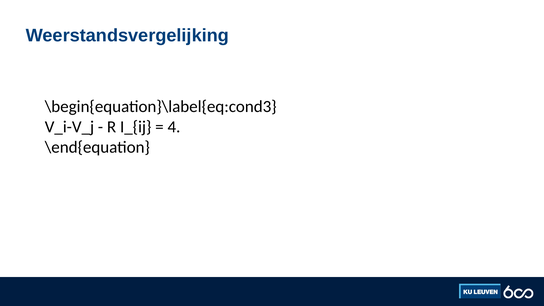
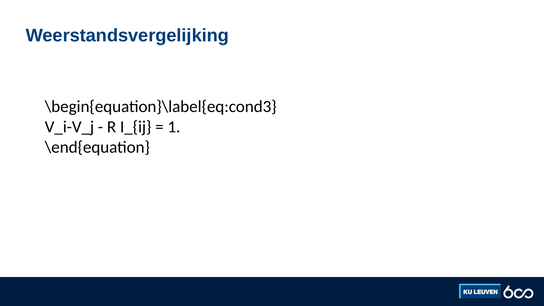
4: 4 -> 1 (174, 127)
